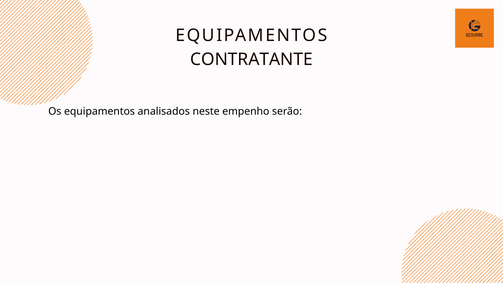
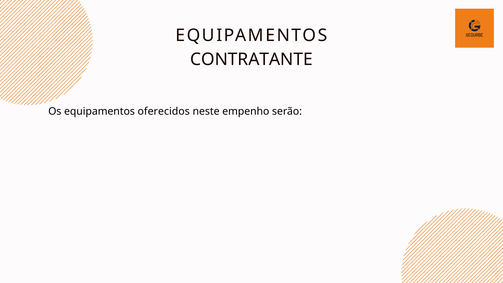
analisados: analisados -> oferecidos (164, 111)
